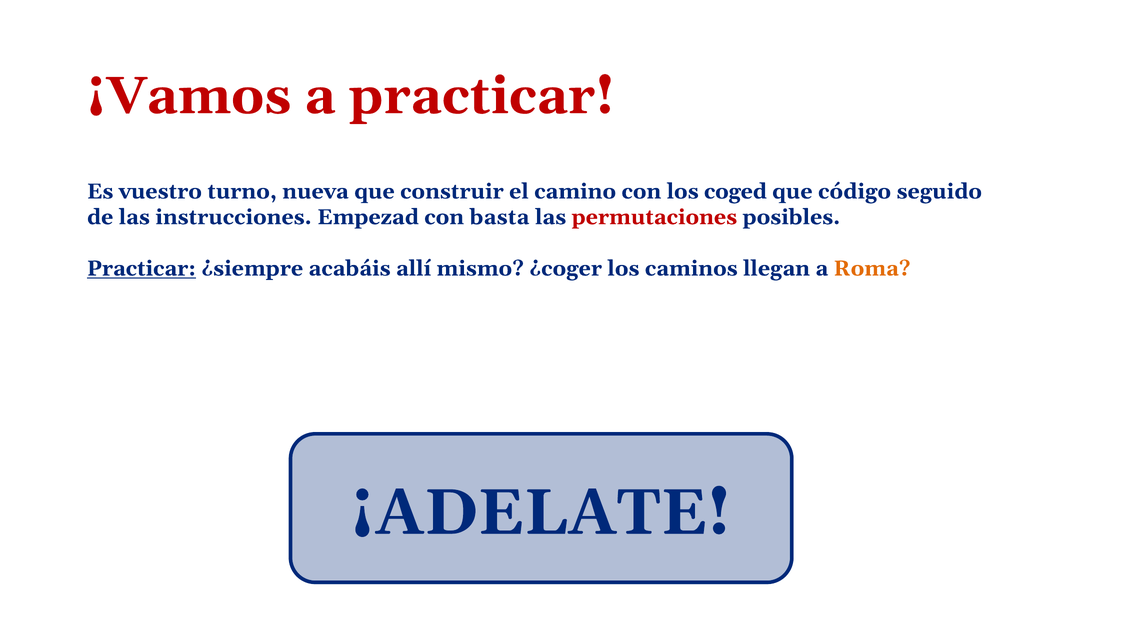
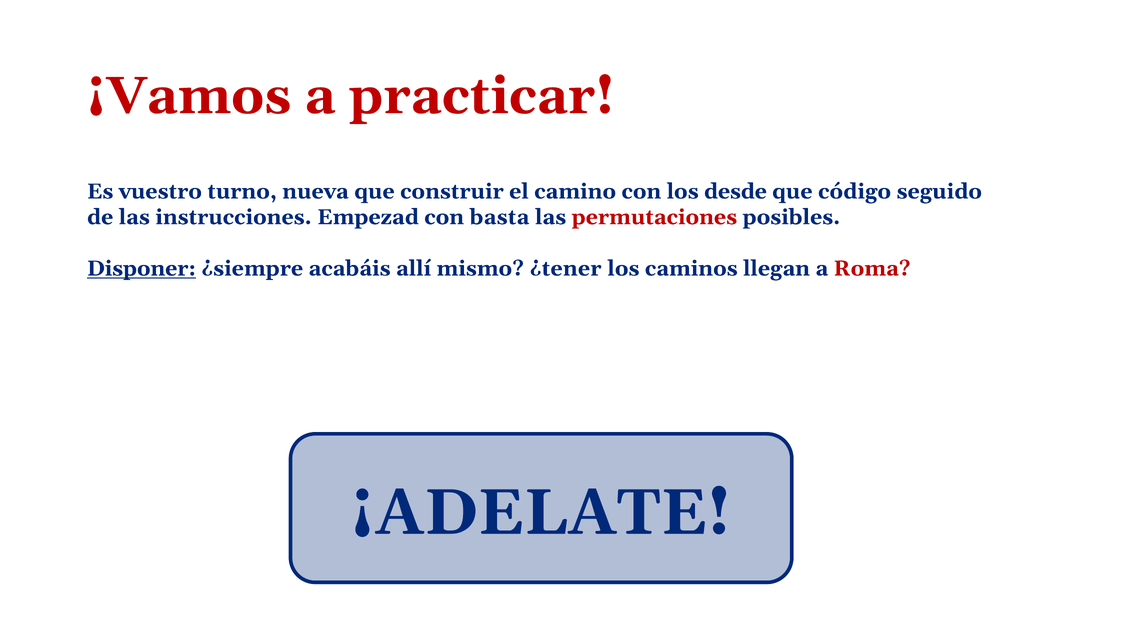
coged: coged -> desde (735, 192)
Practicar: Practicar -> Disponer (142, 269)
¿coger: ¿coger -> ¿tener (566, 269)
Roma colour: orange -> red (872, 269)
